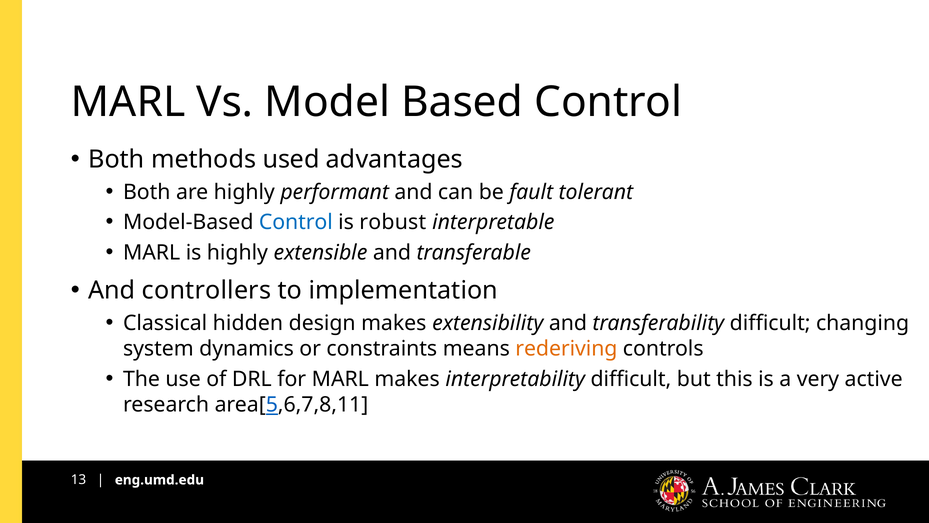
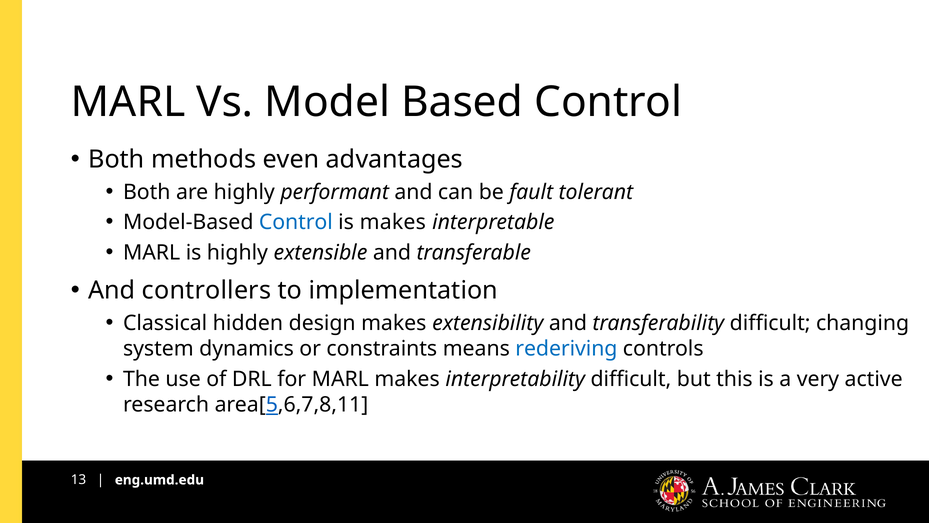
used: used -> even (291, 159)
is robust: robust -> makes (393, 222)
rederiving colour: orange -> blue (566, 348)
